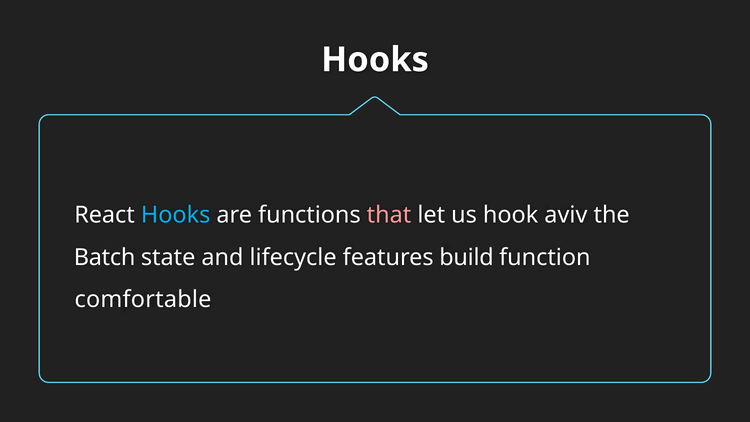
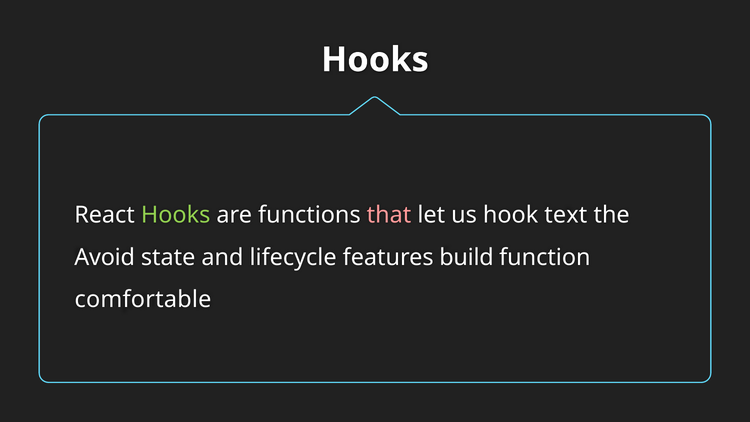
Hooks colour: light blue -> light green (176, 215)
aviv: aviv -> text (566, 215)
Batch: Batch -> Avoid (105, 257)
